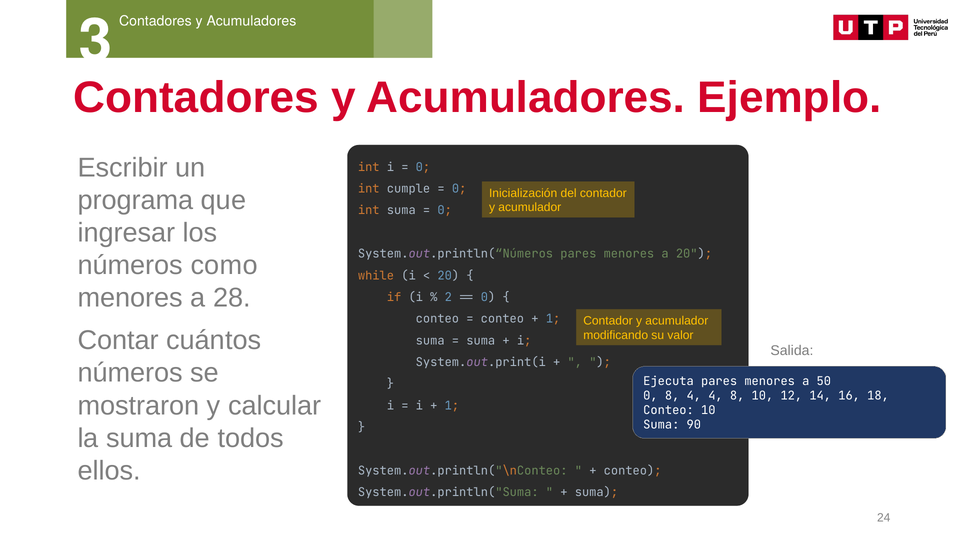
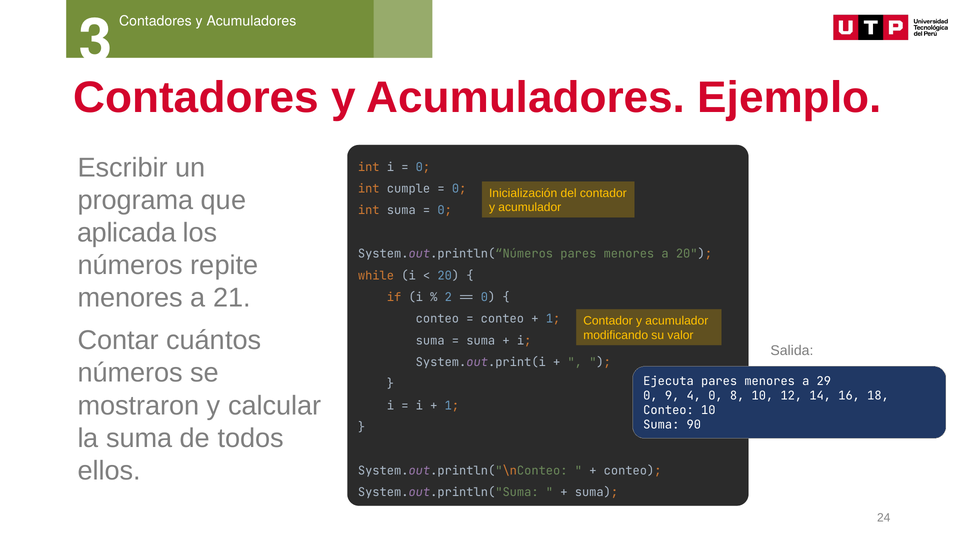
ingresar: ingresar -> aplicada (127, 233)
como: como -> repite (224, 265)
28: 28 -> 21 (232, 298)
50: 50 -> 29 (824, 382)
0 8: 8 -> 9 (672, 396)
4 4: 4 -> 0 (715, 396)
